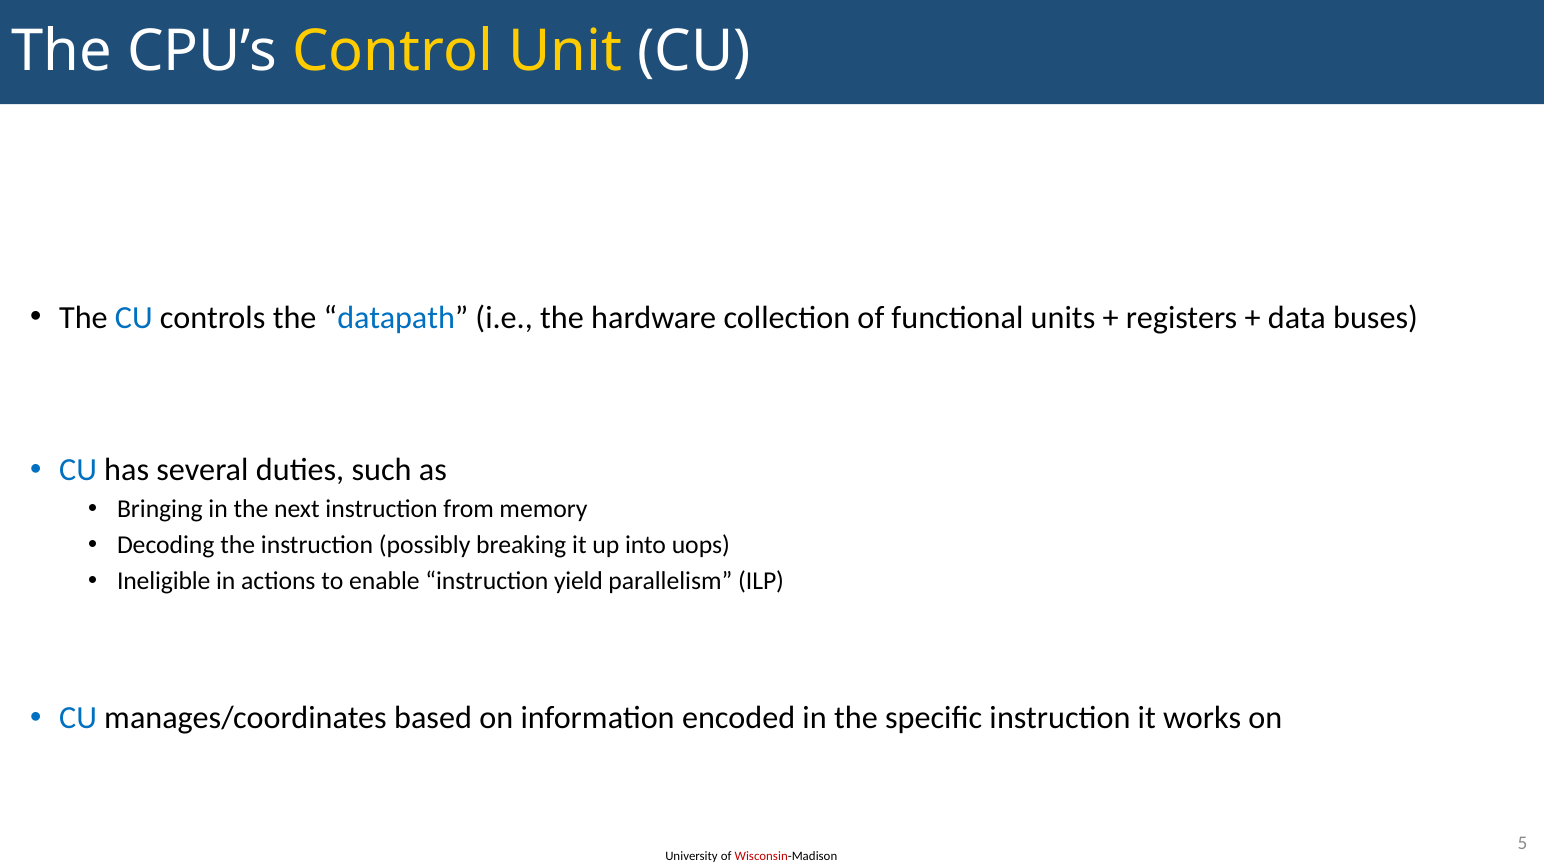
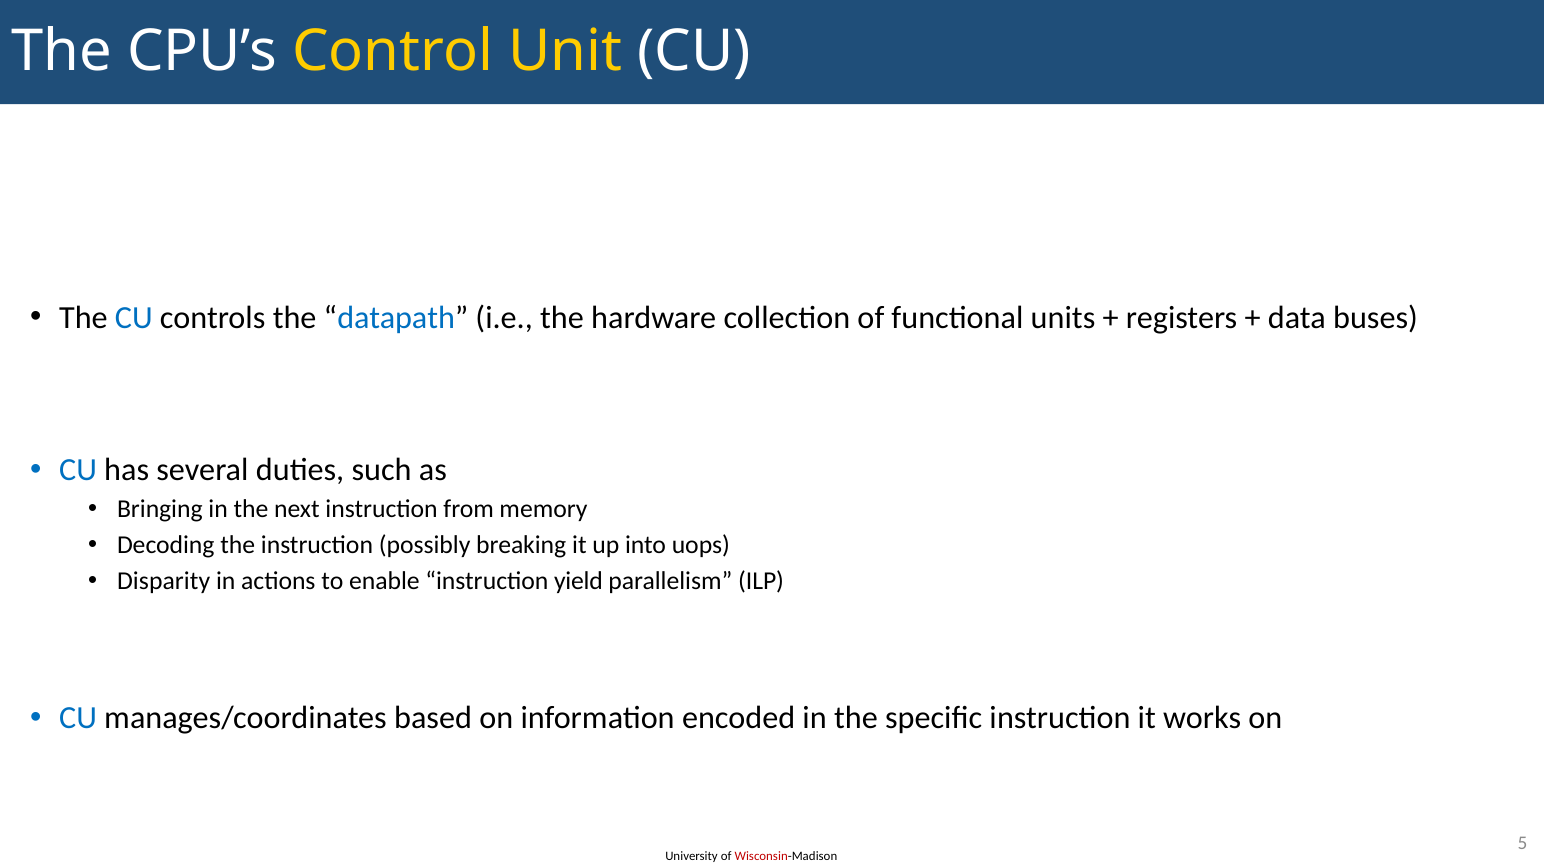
Ineligible: Ineligible -> Disparity (164, 581)
